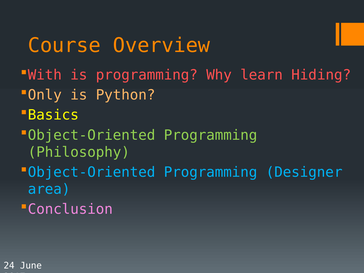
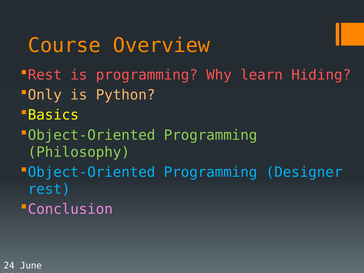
With: With -> Rest (45, 75)
area: area -> rest (49, 189)
